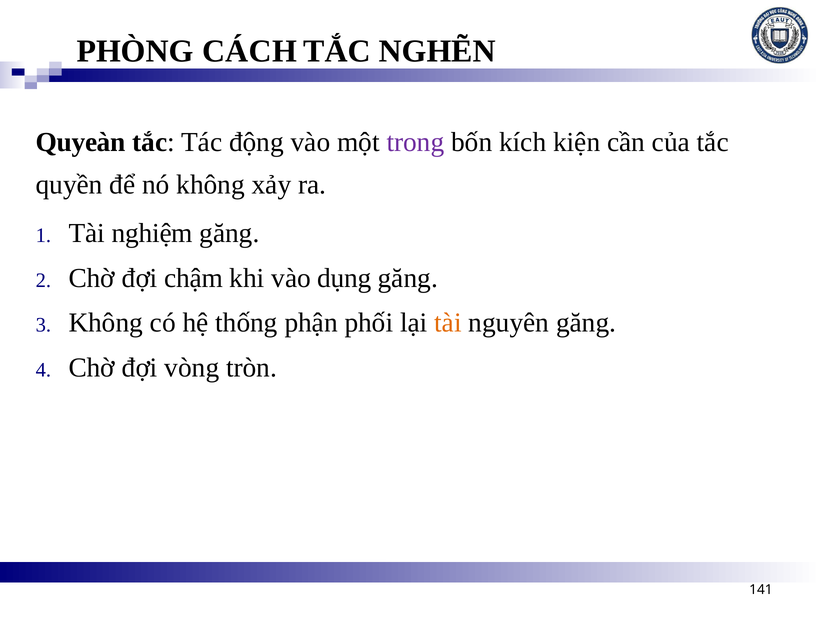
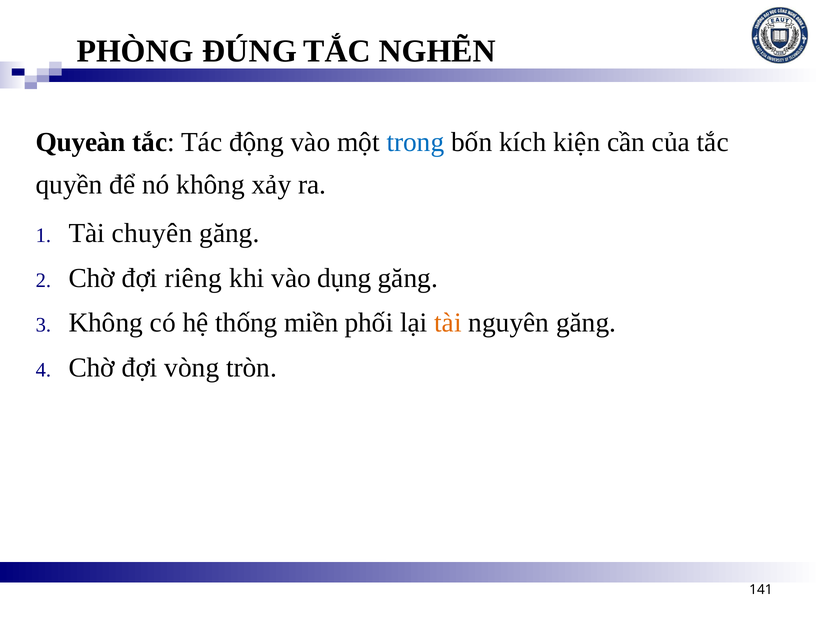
CÁCH: CÁCH -> ĐÚNG (250, 51)
trong colour: purple -> blue (415, 142)
nghiệm: nghiệm -> chuyên (152, 233)
chậm: chậm -> riêng (193, 278)
phận: phận -> miền (311, 323)
